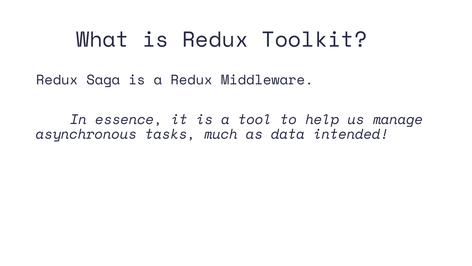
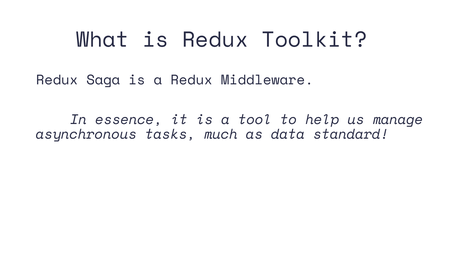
intended: intended -> standard (351, 134)
